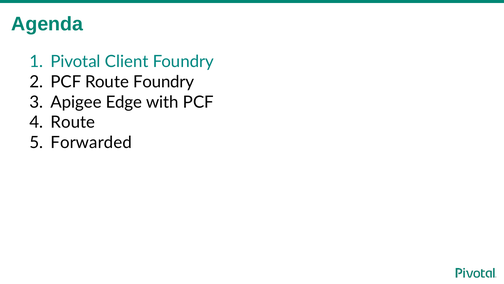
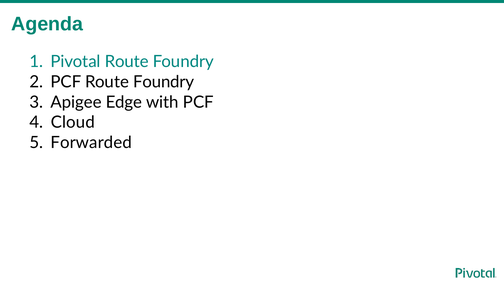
Pivotal Client: Client -> Route (127, 62)
Route: Route -> Cloud (73, 122)
